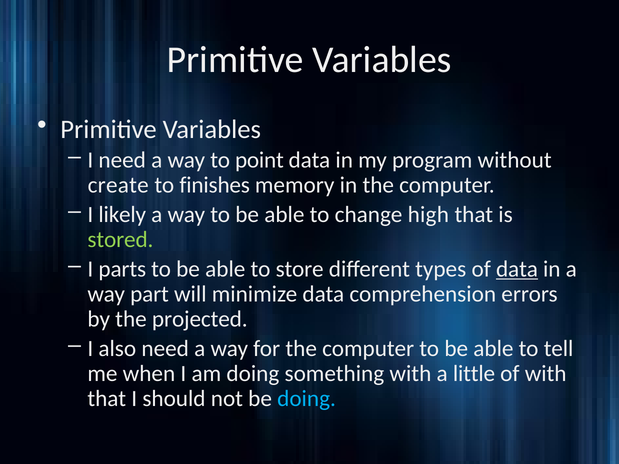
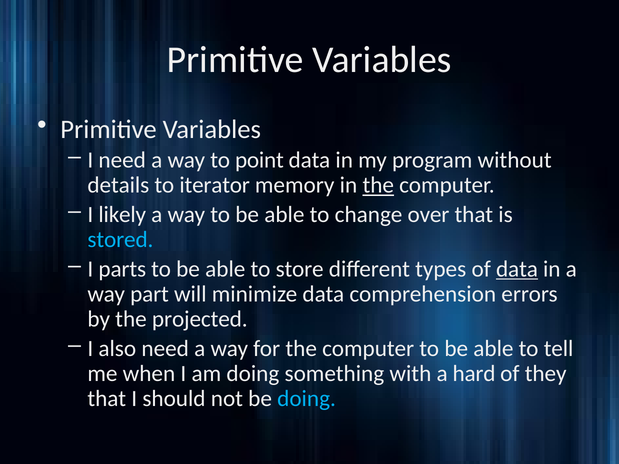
create: create -> details (118, 185)
finishes: finishes -> iterator (215, 185)
the underline: none -> present (378, 185)
high: high -> over (429, 215)
stored colour: light green -> light blue (120, 240)
little: little -> hard (474, 374)
of with: with -> they (546, 374)
